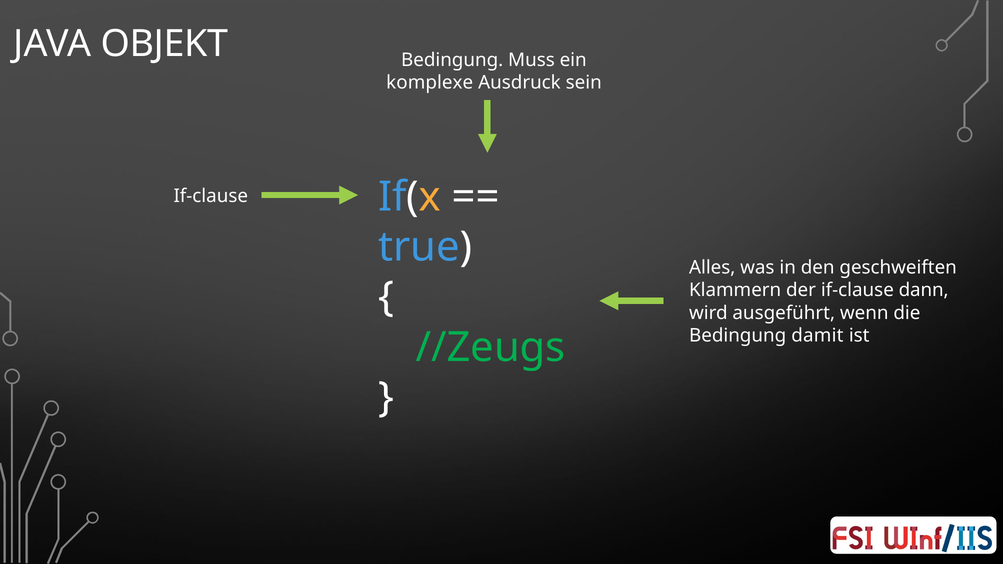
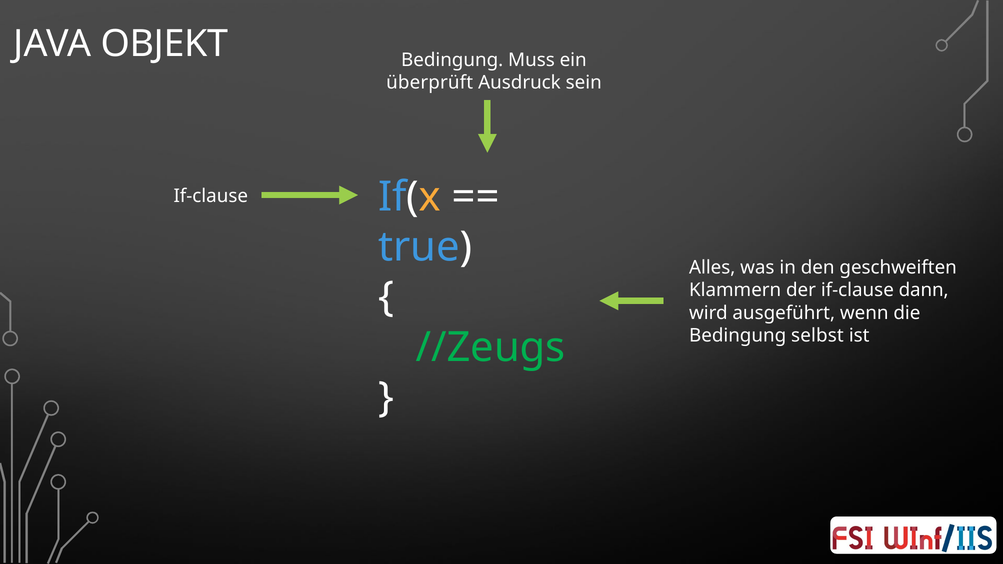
komplexe: komplexe -> überprüft (430, 83)
damit: damit -> selbst (817, 336)
